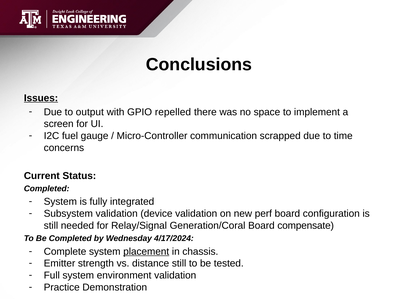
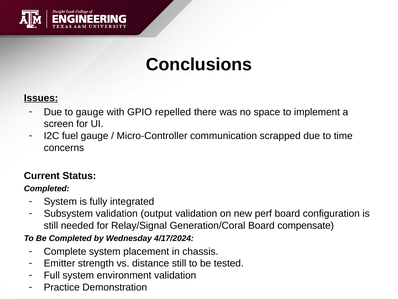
to output: output -> gauge (90, 112)
device: device -> output (156, 213)
placement underline: present -> none (146, 251)
